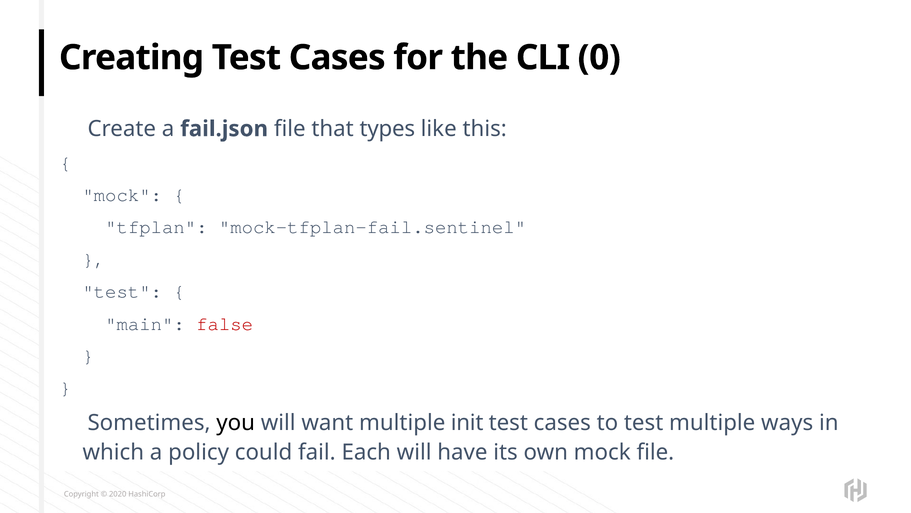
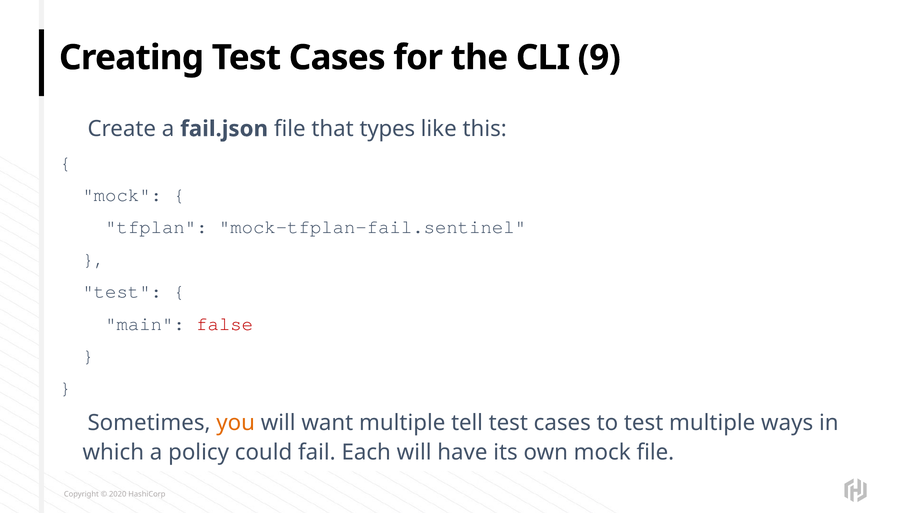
0: 0 -> 9 (599, 58)
you colour: black -> orange (236, 423)
init: init -> tell (467, 423)
